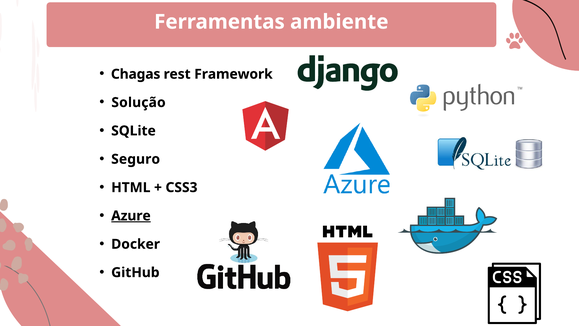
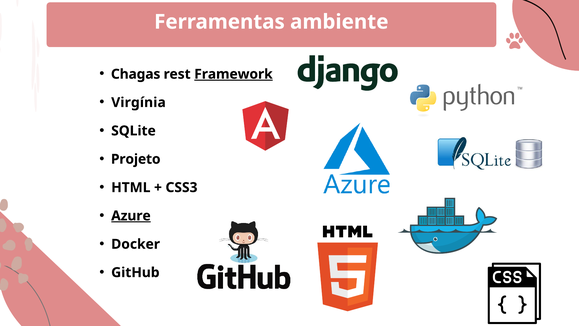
Framework underline: none -> present (233, 74)
Solução: Solução -> Virgínia (139, 102)
Seguro: Seguro -> Projeto (136, 159)
